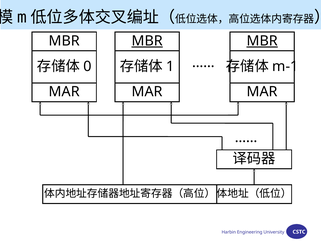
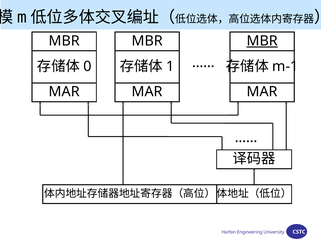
MBR underline: present -> none (147, 41)
